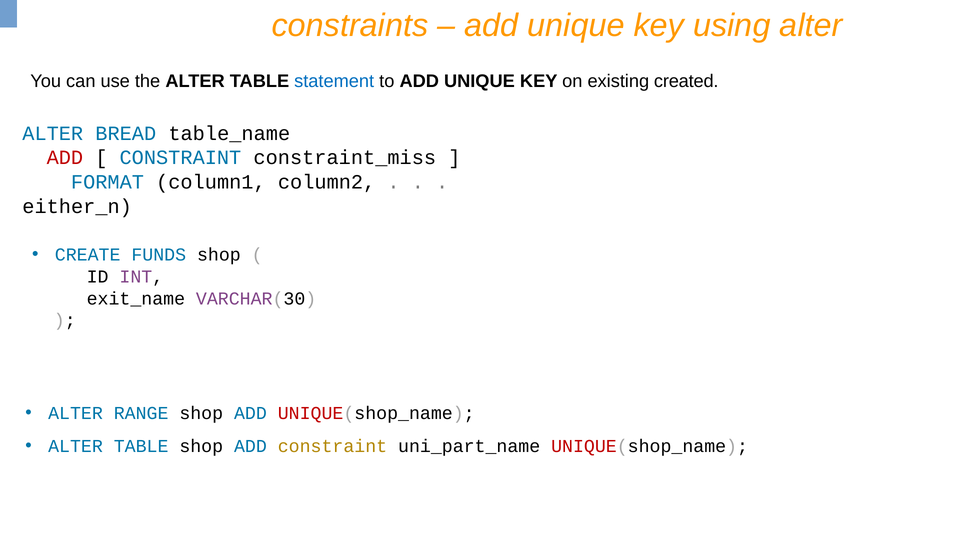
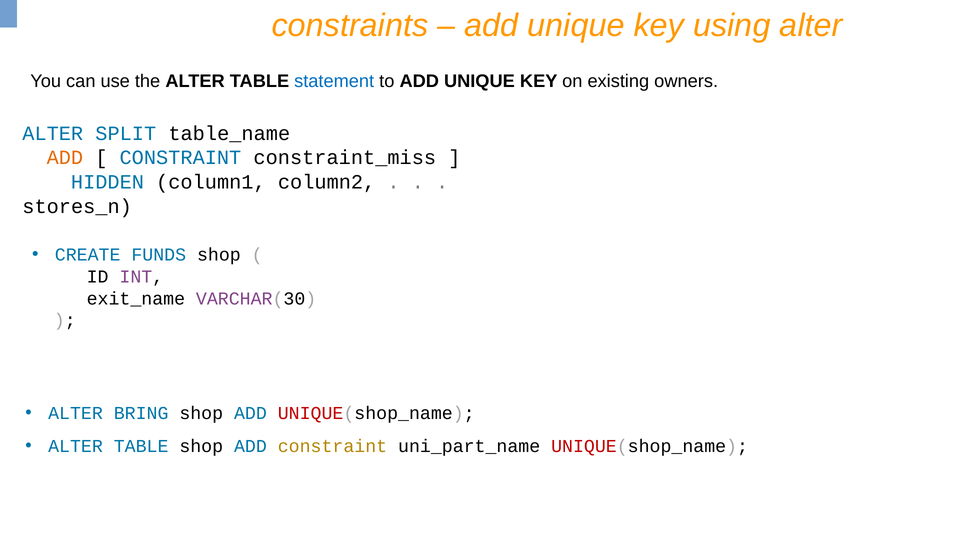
created: created -> owners (686, 81)
BREAD: BREAD -> SPLIT (126, 133)
ADD colour: red -> orange (65, 158)
FORMAT: FORMAT -> HIDDEN (107, 182)
either_n: either_n -> stores_n (77, 206)
RANGE: RANGE -> BRING (141, 413)
